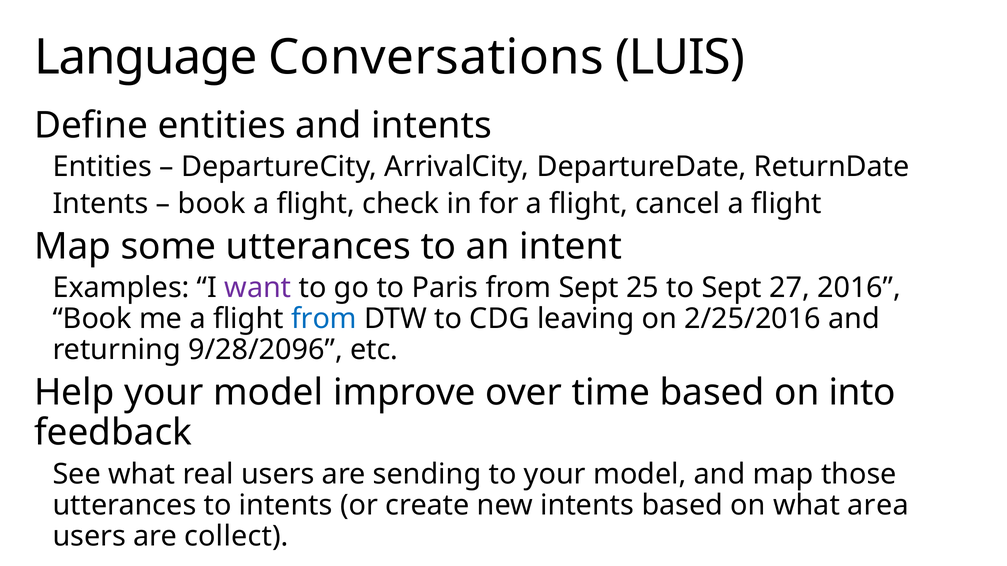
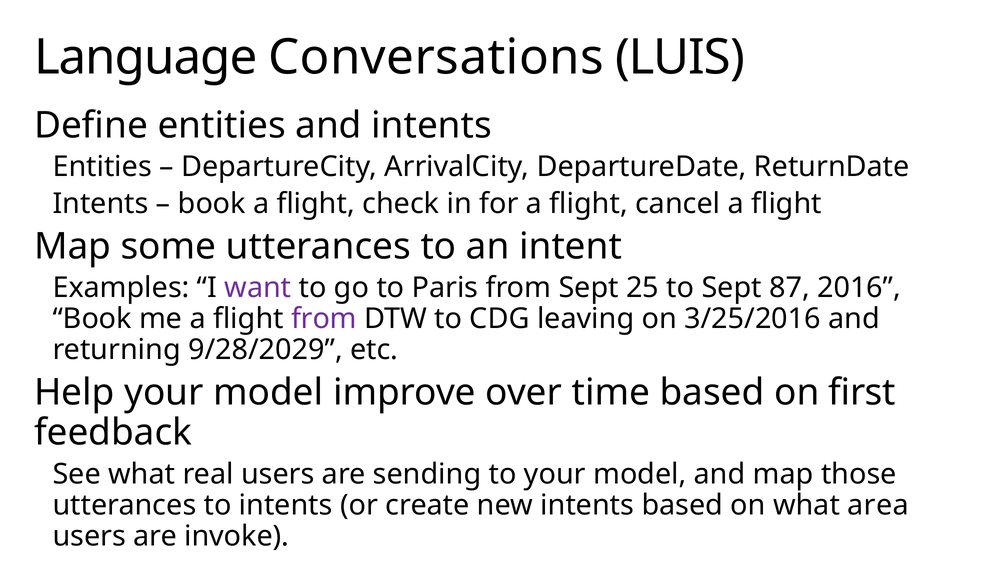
27: 27 -> 87 (789, 288)
from colour: blue -> purple (324, 319)
2/25/2016: 2/25/2016 -> 3/25/2016 (753, 319)
9/28/2096: 9/28/2096 -> 9/28/2029 (265, 350)
into: into -> first (862, 393)
collect: collect -> invoke (237, 537)
